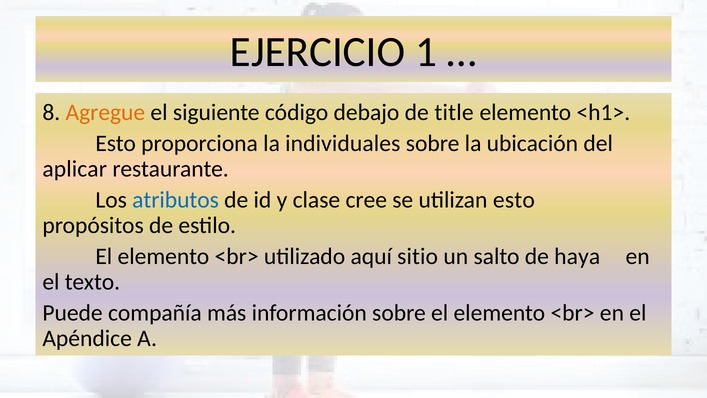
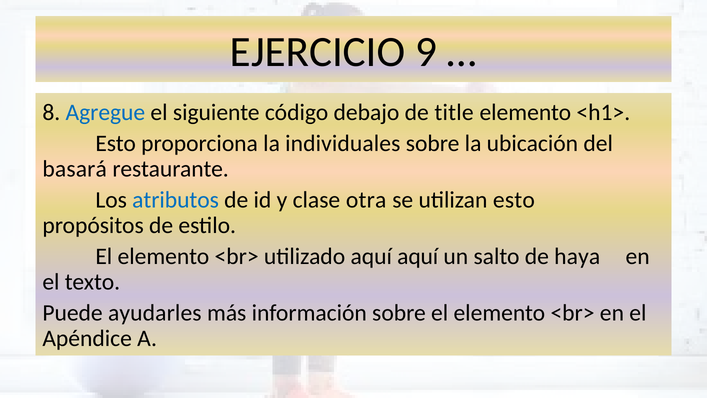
1: 1 -> 9 (426, 52)
Agregue colour: orange -> blue (105, 112)
aplicar: aplicar -> basará (75, 169)
cree: cree -> otra (366, 200)
aquí sitio: sitio -> aquí (418, 256)
compañía: compañía -> ayudarles (155, 313)
